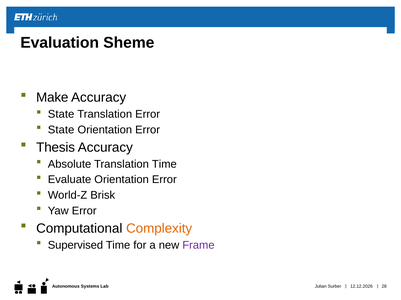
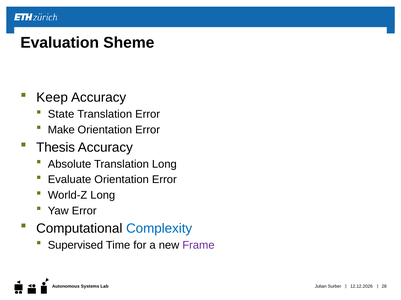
Make: Make -> Keep (52, 98)
State: State -> Make (61, 130)
Translation Time: Time -> Long (164, 165)
World-Z Brisk: Brisk -> Long (103, 196)
Complexity colour: orange -> blue (159, 229)
